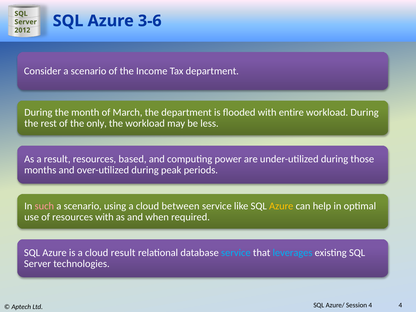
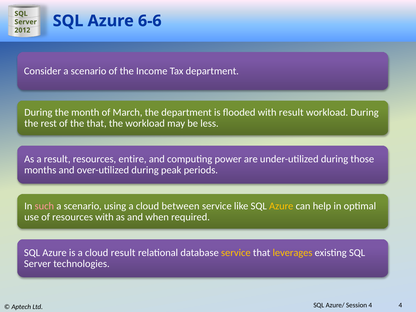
3-6: 3-6 -> 6-6 (150, 21)
with entire: entire -> result (291, 112)
the only: only -> that (97, 124)
based: based -> entire (133, 159)
service colour: light blue -> yellow (236, 253)
leverages colour: light blue -> yellow (293, 253)
